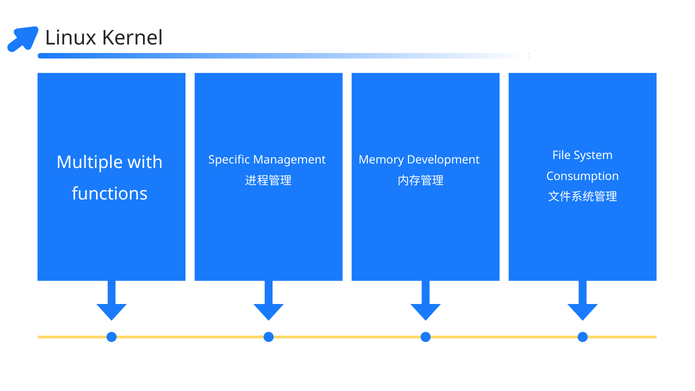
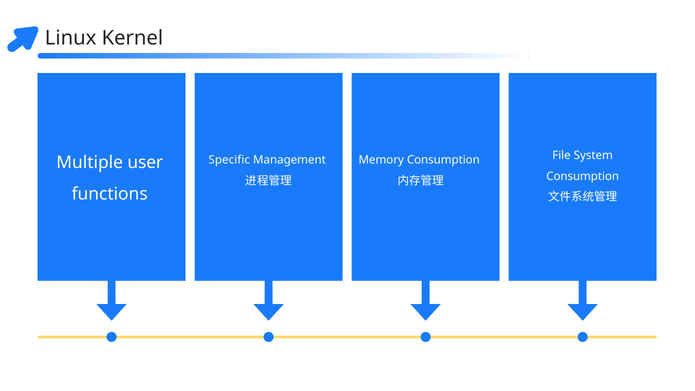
Memory Development: Development -> Consumption (443, 160)
with: with -> user (145, 163)
